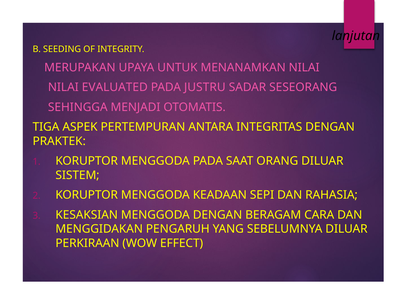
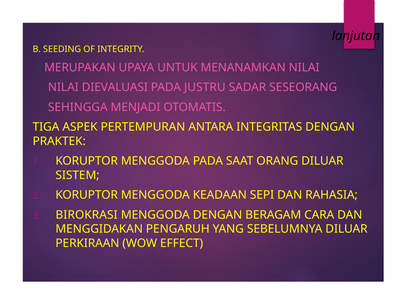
EVALUATED: EVALUATED -> DIEVALUASI (115, 88)
KESAKSIAN: KESAKSIAN -> BIROKRASI (87, 215)
